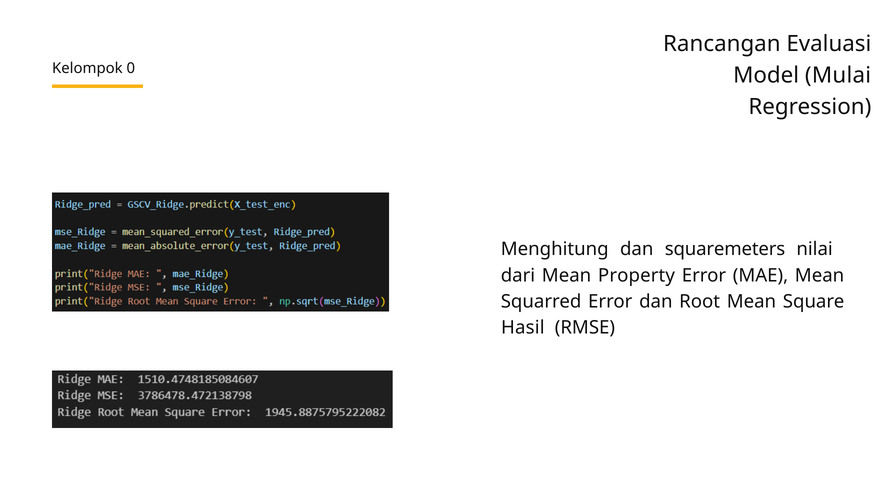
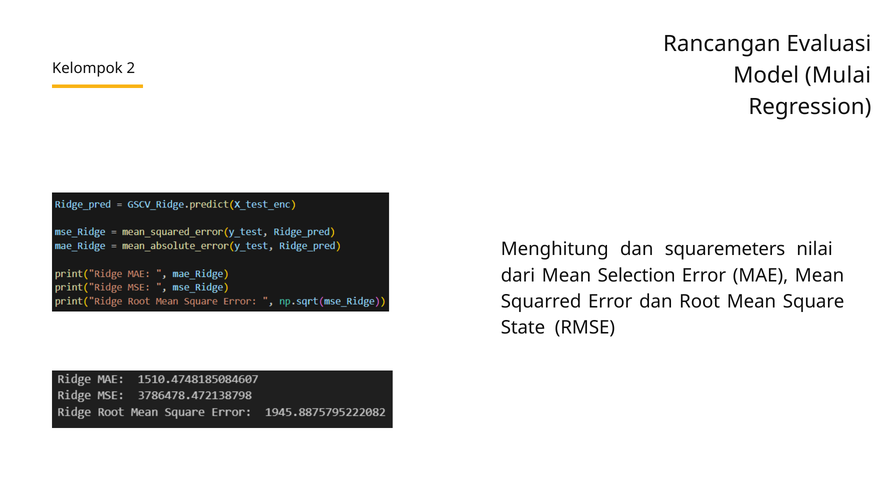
0: 0 -> 2 (131, 68)
Property: Property -> Selection (637, 275)
Hasil: Hasil -> State (523, 327)
